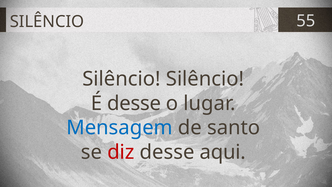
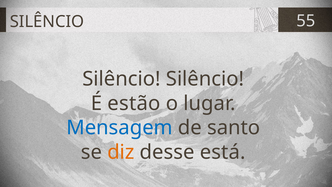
É desse: desse -> estão (134, 103)
diz colour: red -> orange (121, 152)
aqui: aqui -> está (223, 152)
